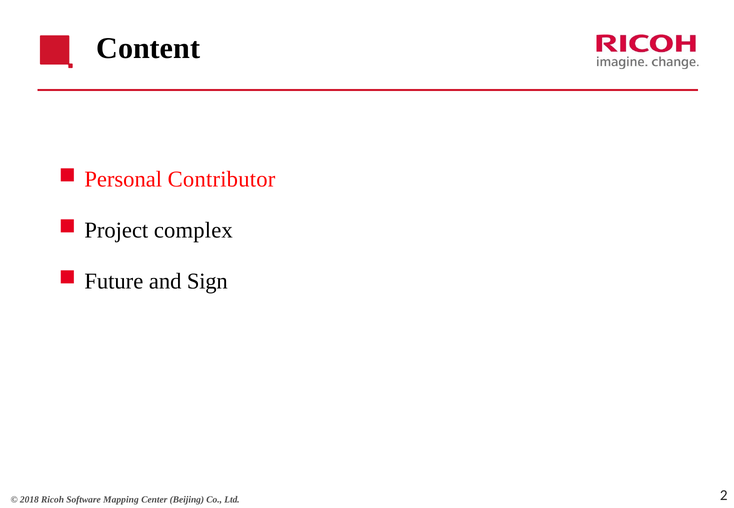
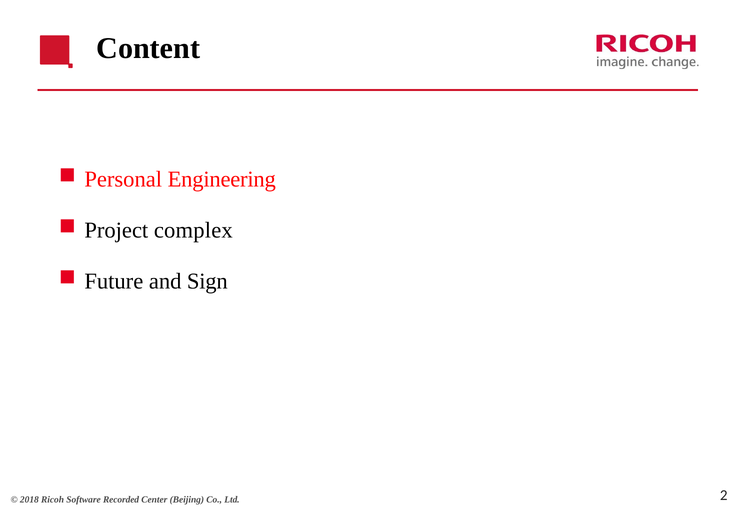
Contributor: Contributor -> Engineering (222, 179)
Mapping: Mapping -> Recorded (121, 500)
